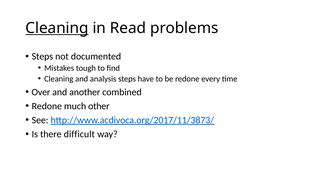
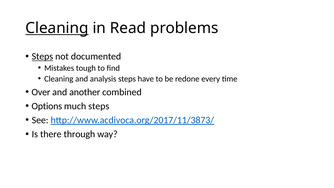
Steps underline: none -> present (42, 56)
Redone: Redone -> Options (47, 106)
much other: other -> steps (99, 106)
difficult: difficult -> through (79, 134)
